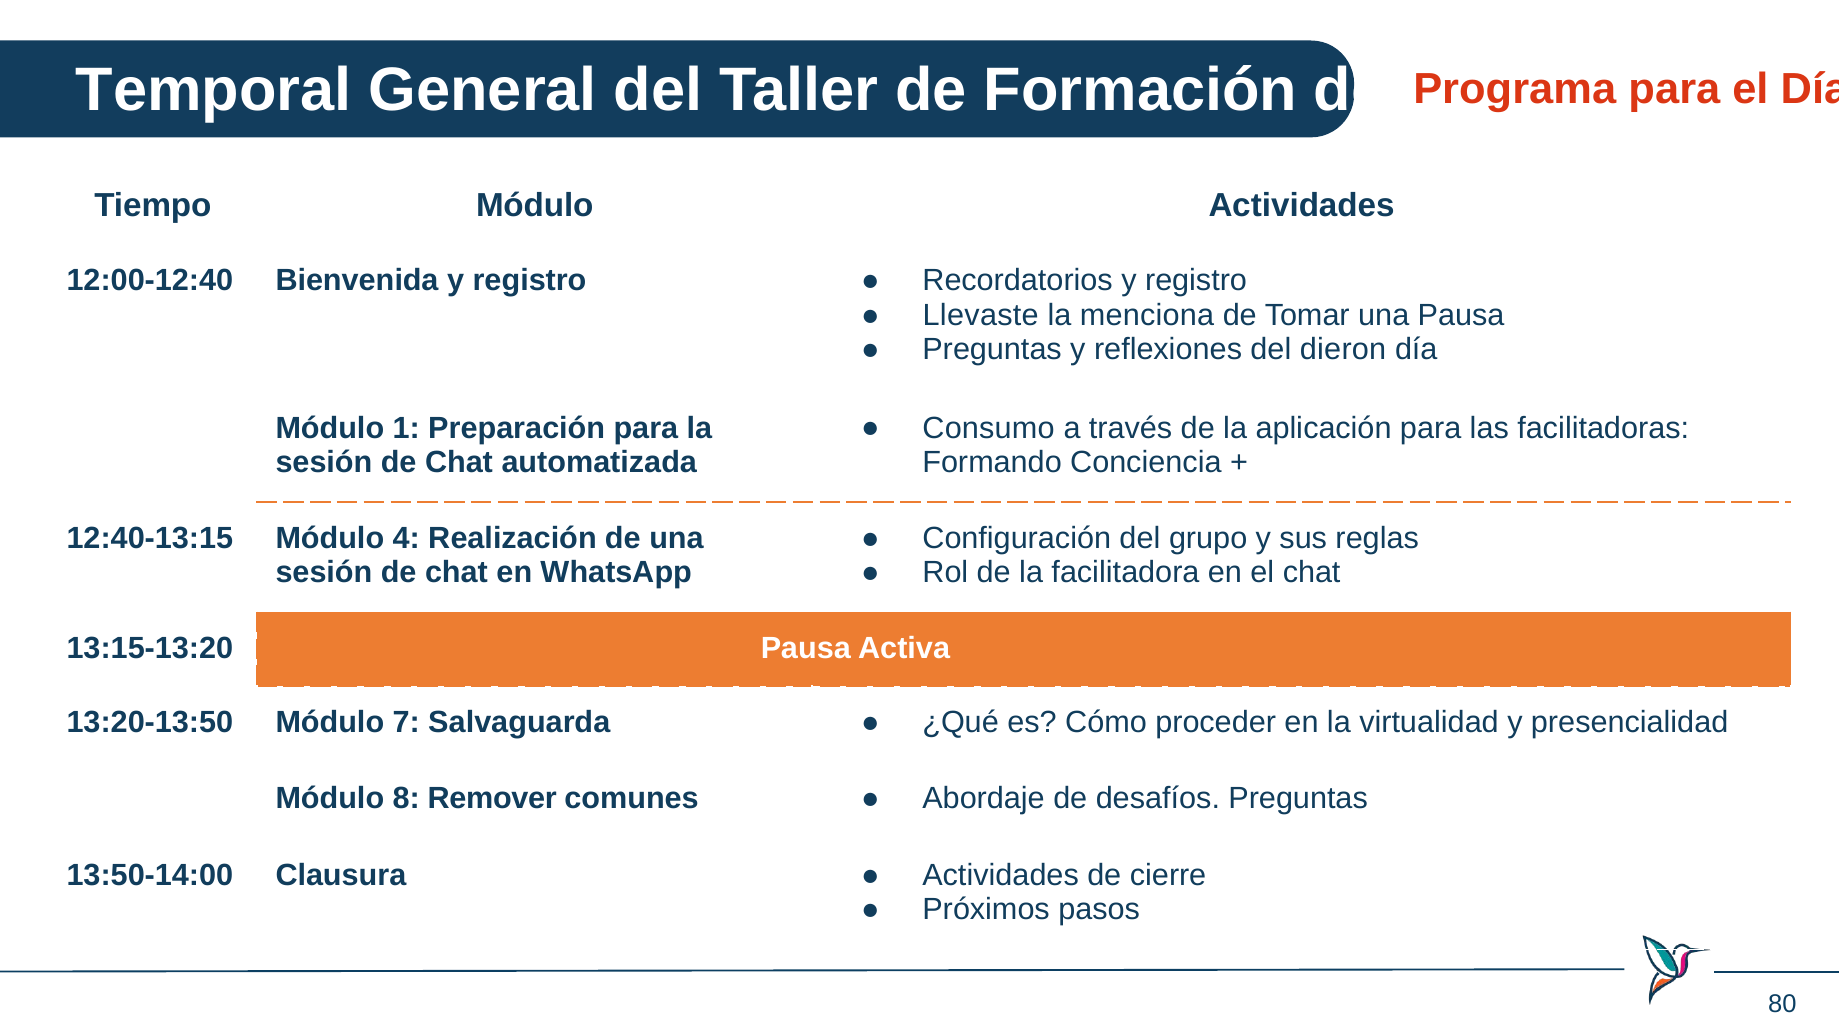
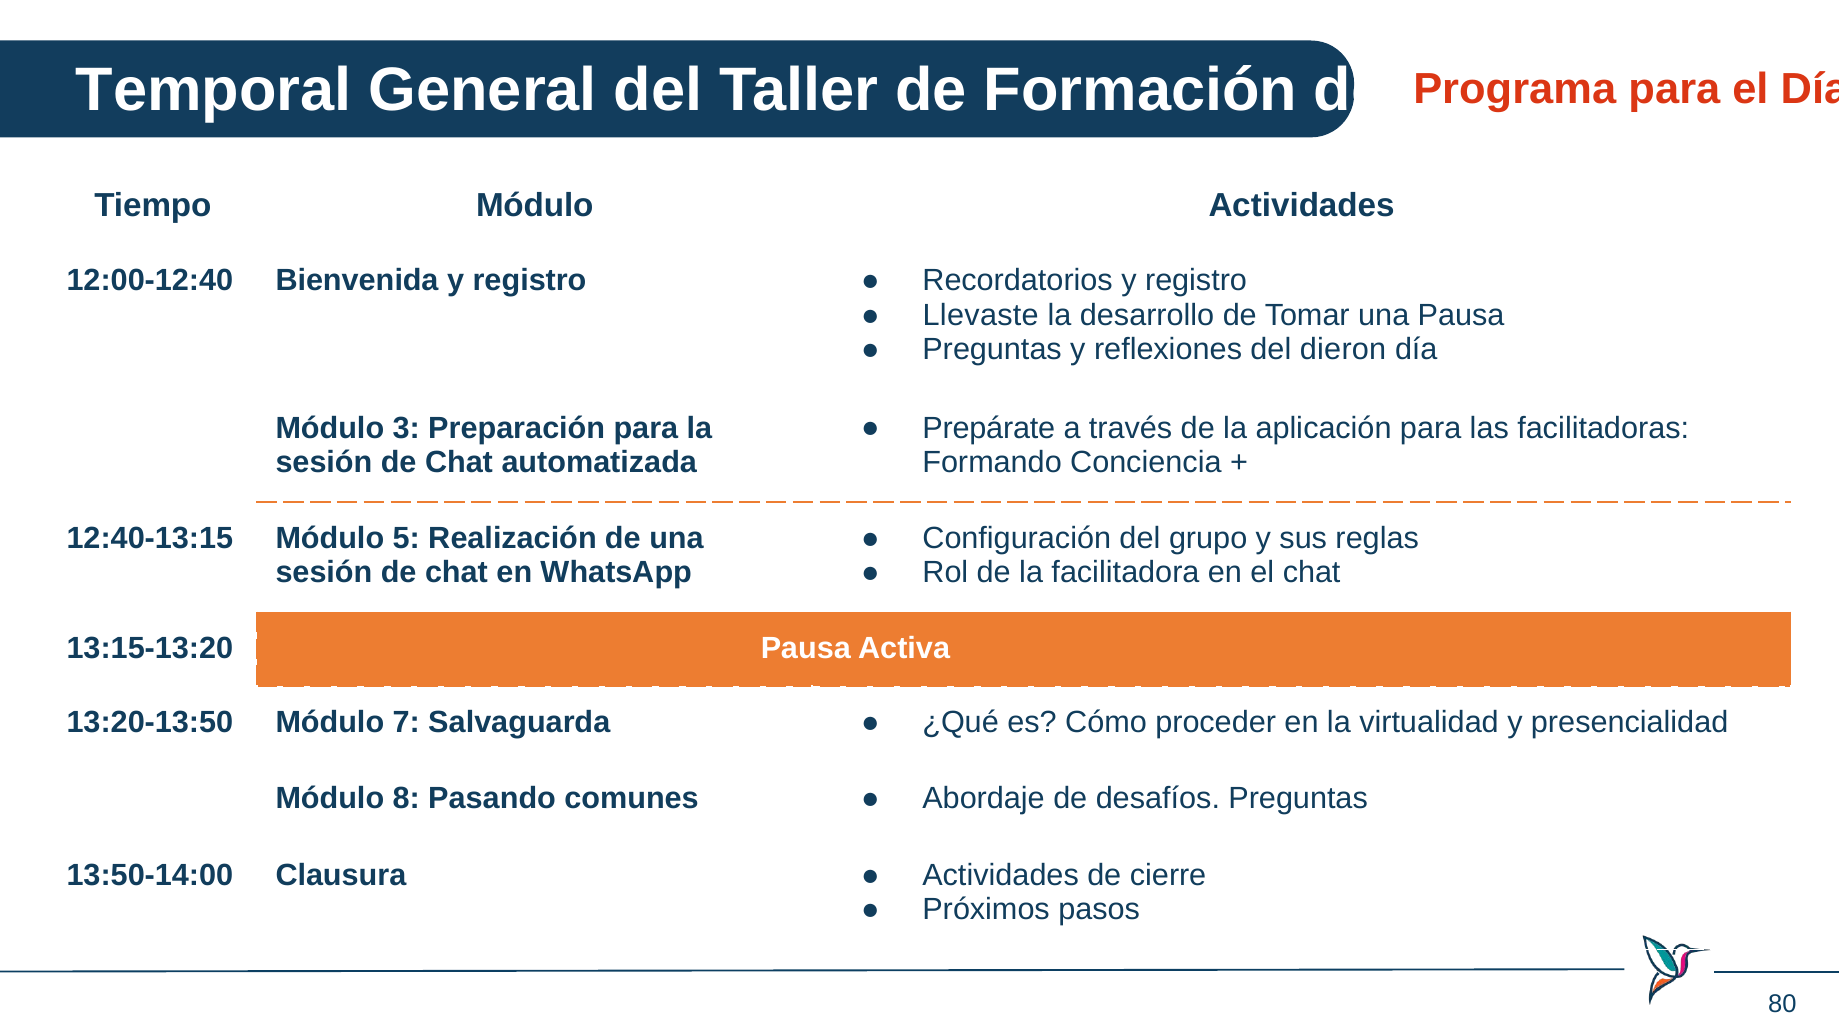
menciona: menciona -> desarrollo (1147, 315)
Consumo: Consumo -> Prepárate (989, 428)
1: 1 -> 3 (406, 428)
4: 4 -> 5 (406, 538)
Remover: Remover -> Pasando (492, 798)
